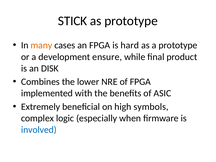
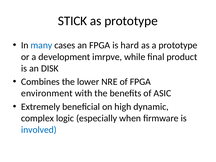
many colour: orange -> blue (41, 45)
ensure: ensure -> imrpve (107, 57)
implemented: implemented -> environment (47, 93)
symbols: symbols -> dynamic (151, 107)
